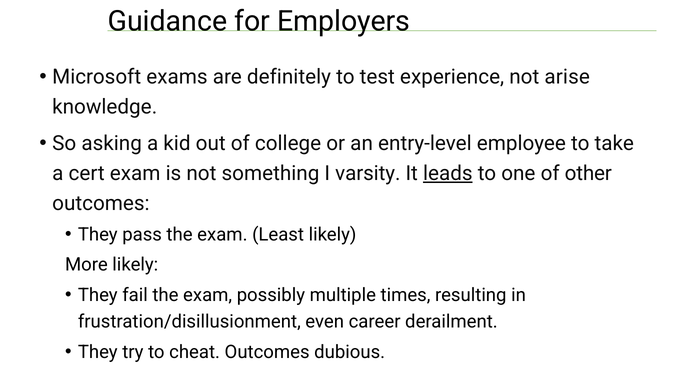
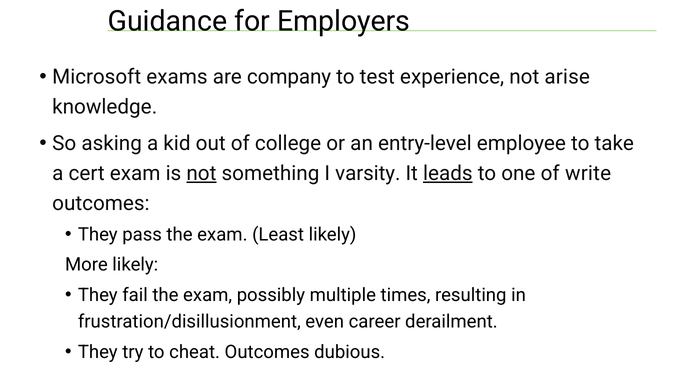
definitely: definitely -> company (289, 77)
not underline: none -> present (201, 174)
other: other -> write (588, 174)
